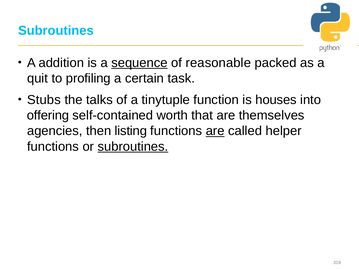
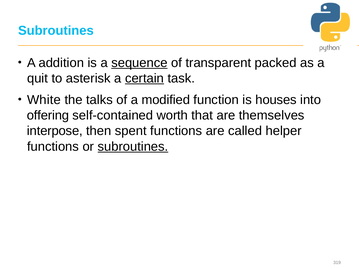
reasonable: reasonable -> transparent (218, 63)
profiling: profiling -> asterisk (88, 78)
certain underline: none -> present (144, 78)
Stubs: Stubs -> White (44, 100)
tinytuple: tinytuple -> modified (166, 100)
agencies: agencies -> interpose (55, 131)
listing: listing -> spent (131, 131)
are underline: present -> none (215, 131)
